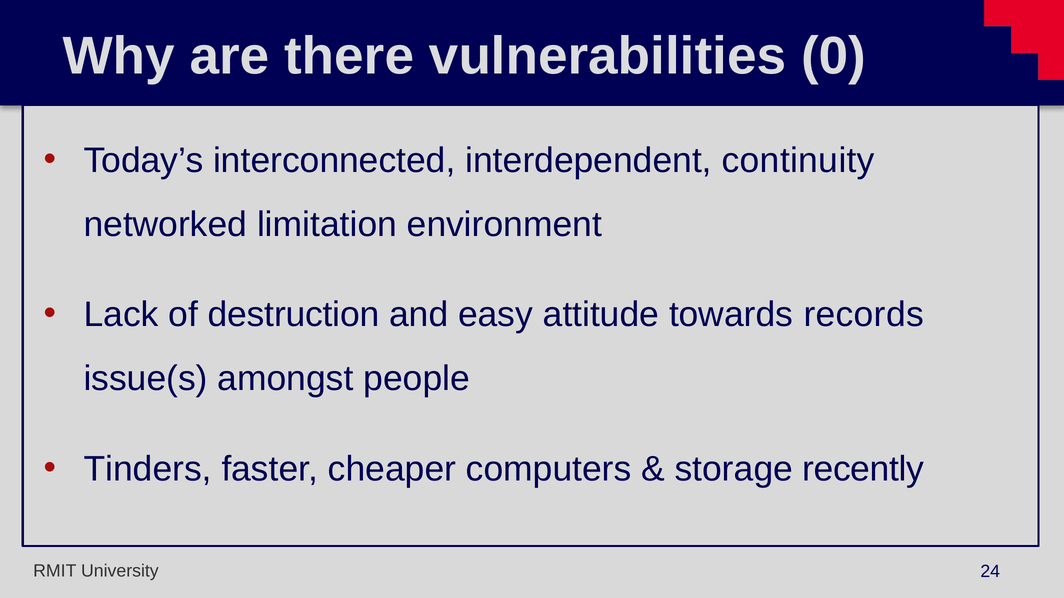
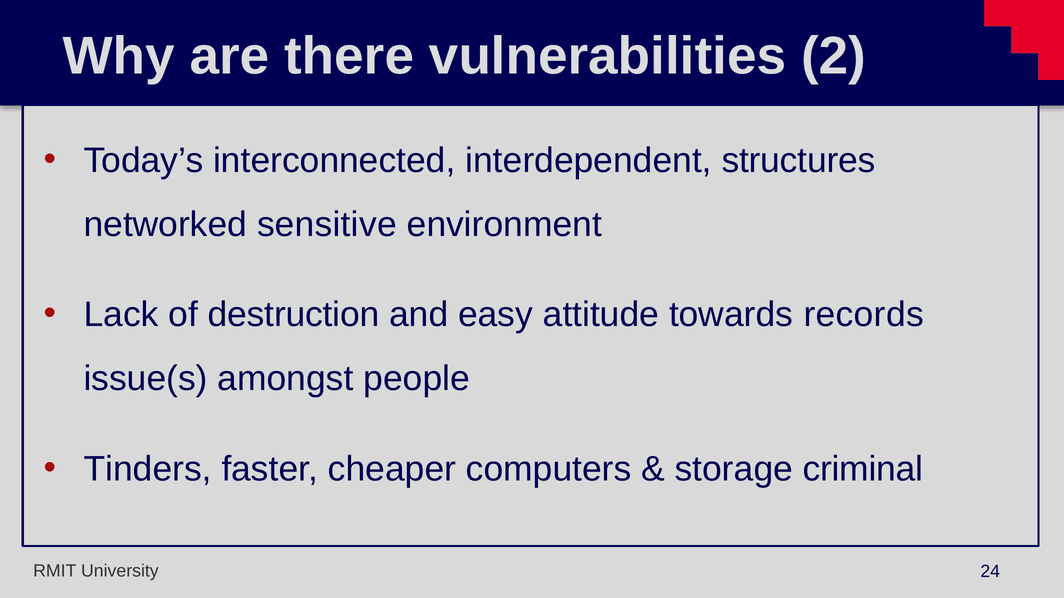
0: 0 -> 2 (834, 56)
continuity: continuity -> structures (799, 161)
limitation: limitation -> sensitive (327, 225)
recently: recently -> criminal (863, 469)
